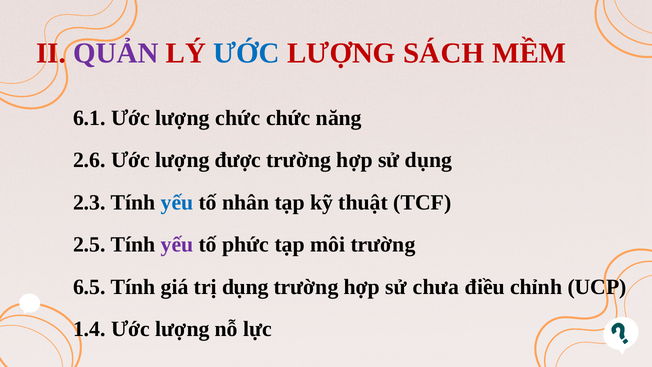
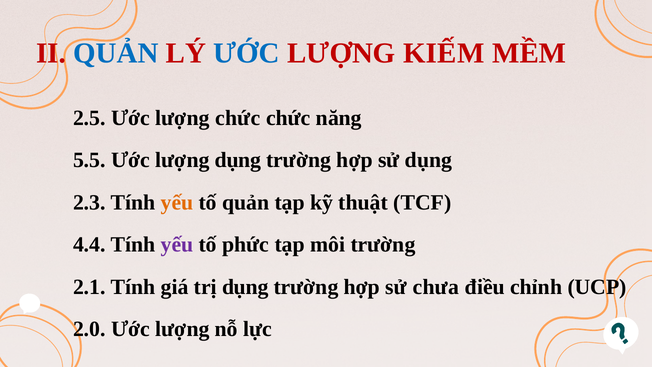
QUẢN colour: purple -> blue (116, 53)
SÁCH: SÁCH -> KIẾM (444, 53)
6.1: 6.1 -> 2.5 (89, 118)
2.6: 2.6 -> 5.5 (89, 160)
lượng được: được -> dụng (238, 160)
yếu colour: blue -> orange (177, 202)
tố nhân: nhân -> quản (246, 202)
2.5: 2.5 -> 4.4 (89, 244)
6.5: 6.5 -> 2.1 (89, 287)
1.4: 1.4 -> 2.0 (89, 329)
